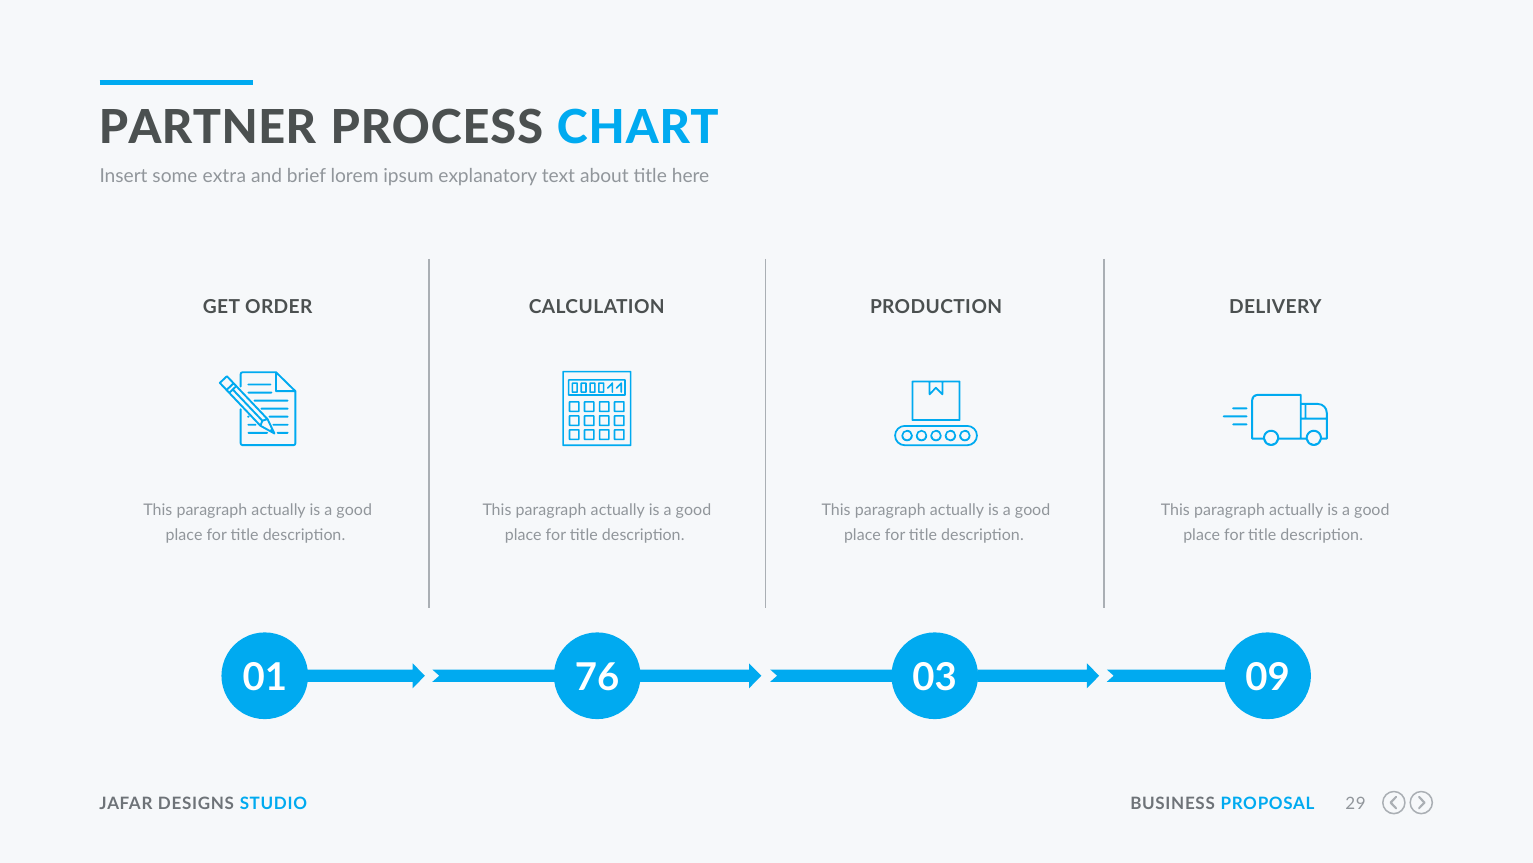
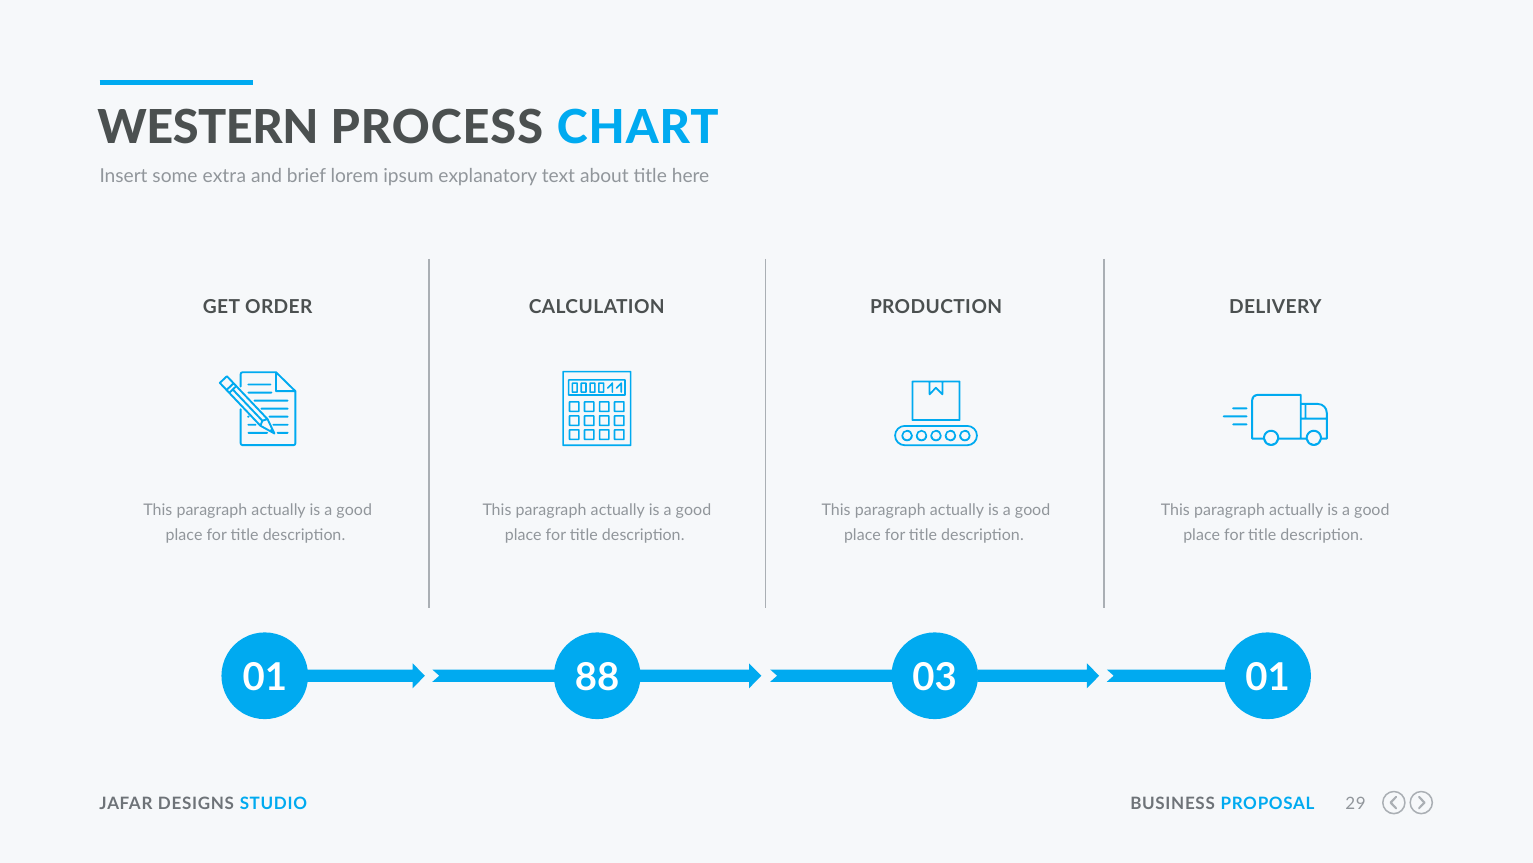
PARTNER: PARTNER -> WESTERN (208, 128)
76: 76 -> 88 (597, 678)
03 09: 09 -> 01 (1268, 678)
